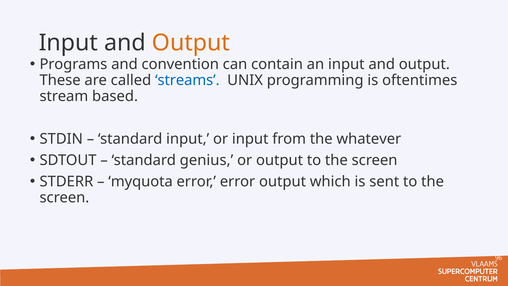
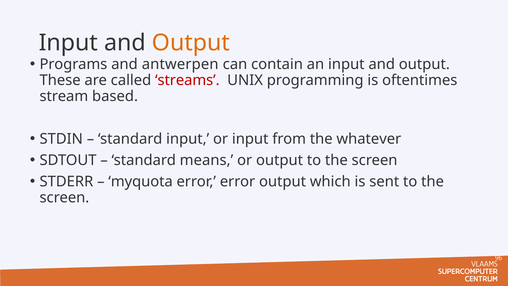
convention: convention -> antwerpen (180, 64)
streams colour: blue -> red (187, 80)
genius: genius -> means (207, 160)
